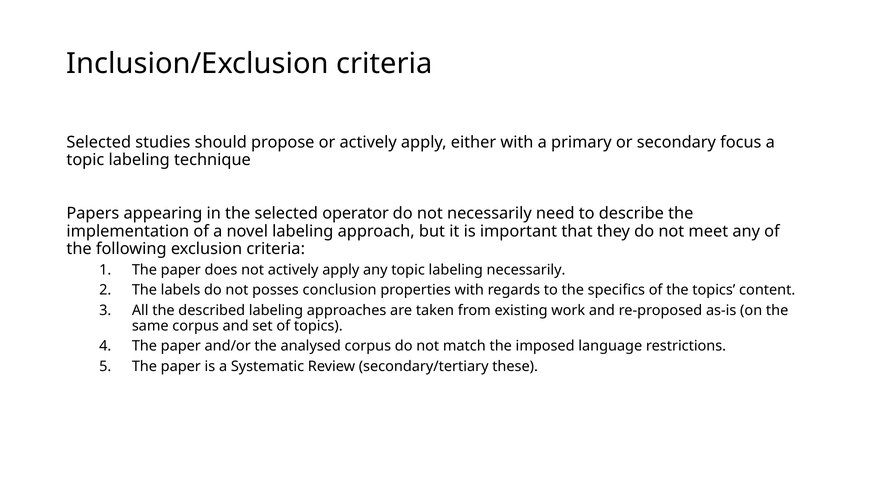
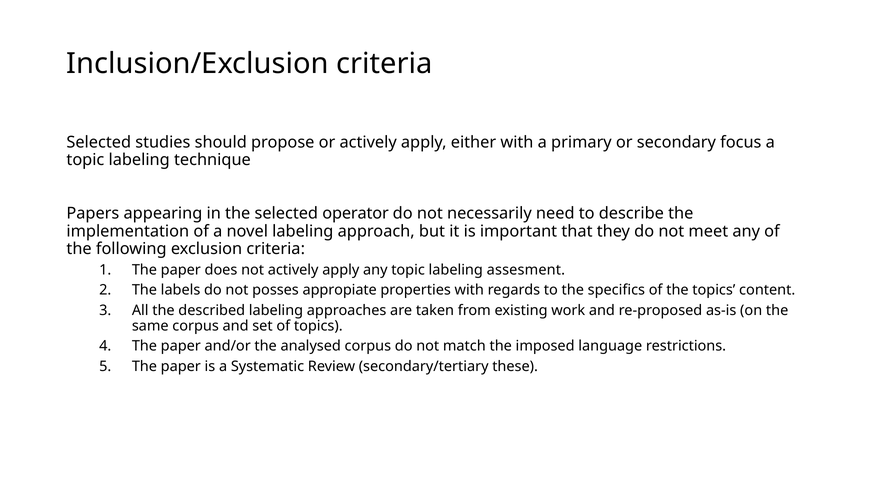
labeling necessarily: necessarily -> assesment (526, 270)
conclusion: conclusion -> appropiate (340, 290)
